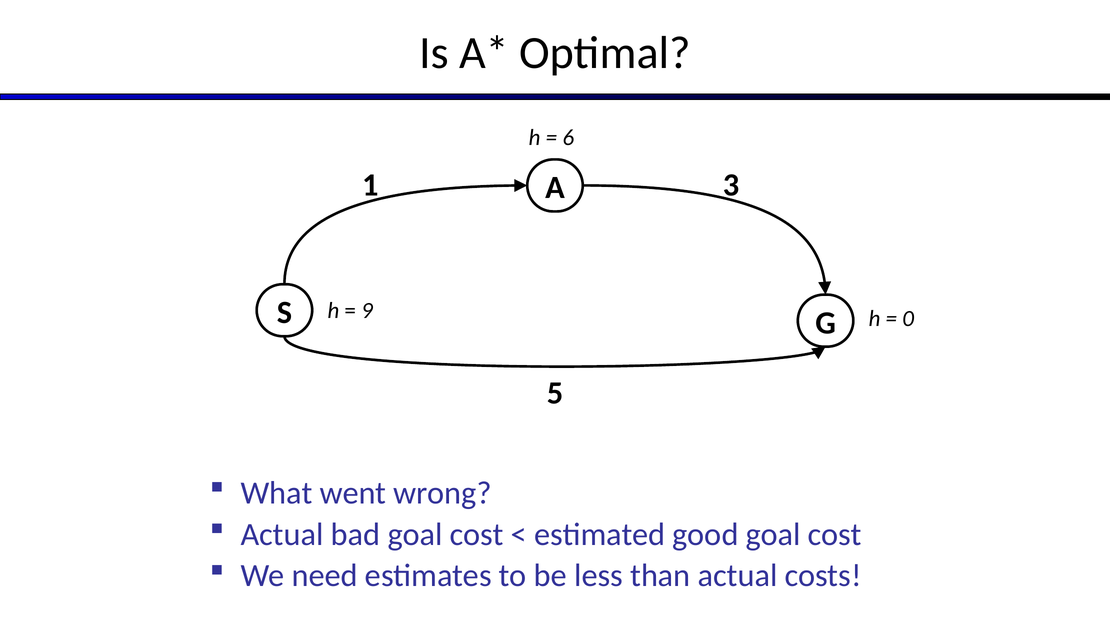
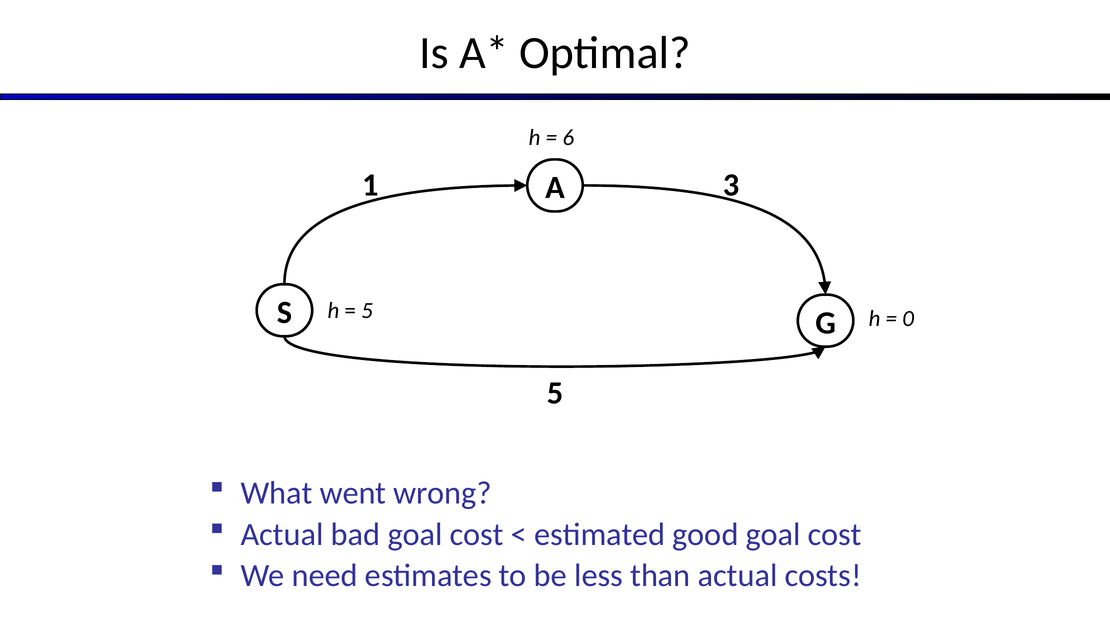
9: 9 -> 5 (367, 311)
